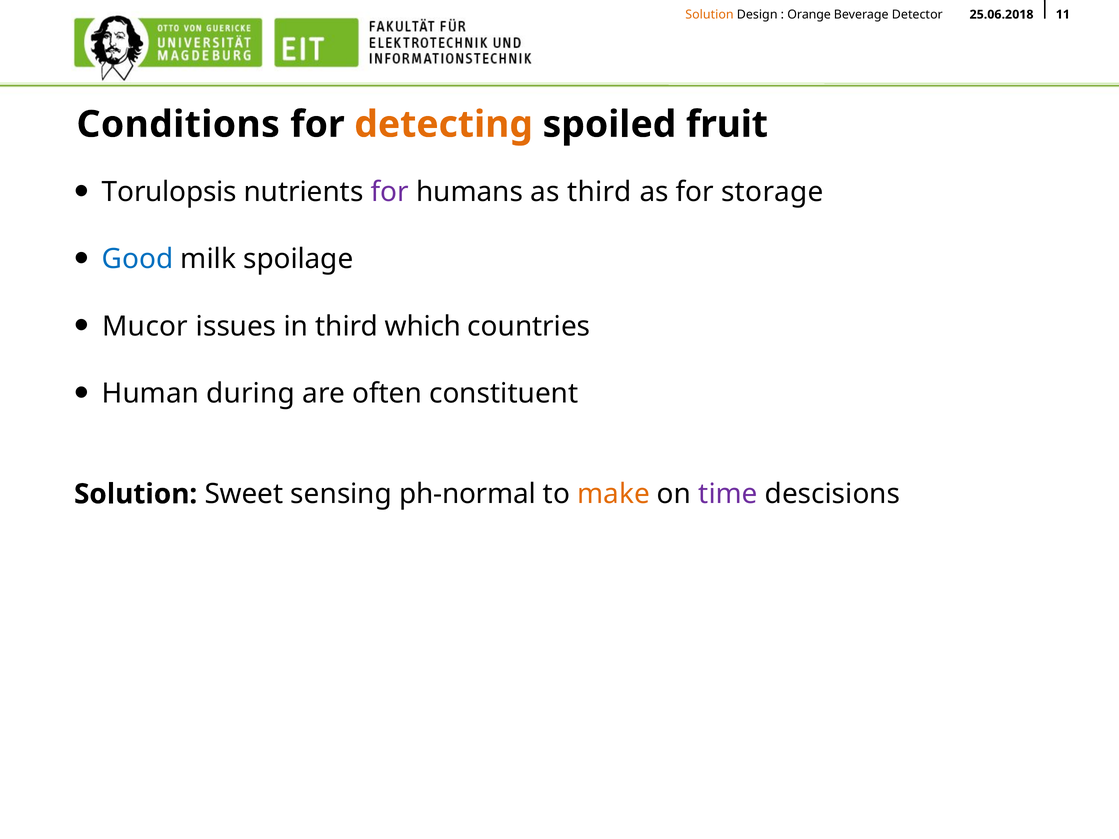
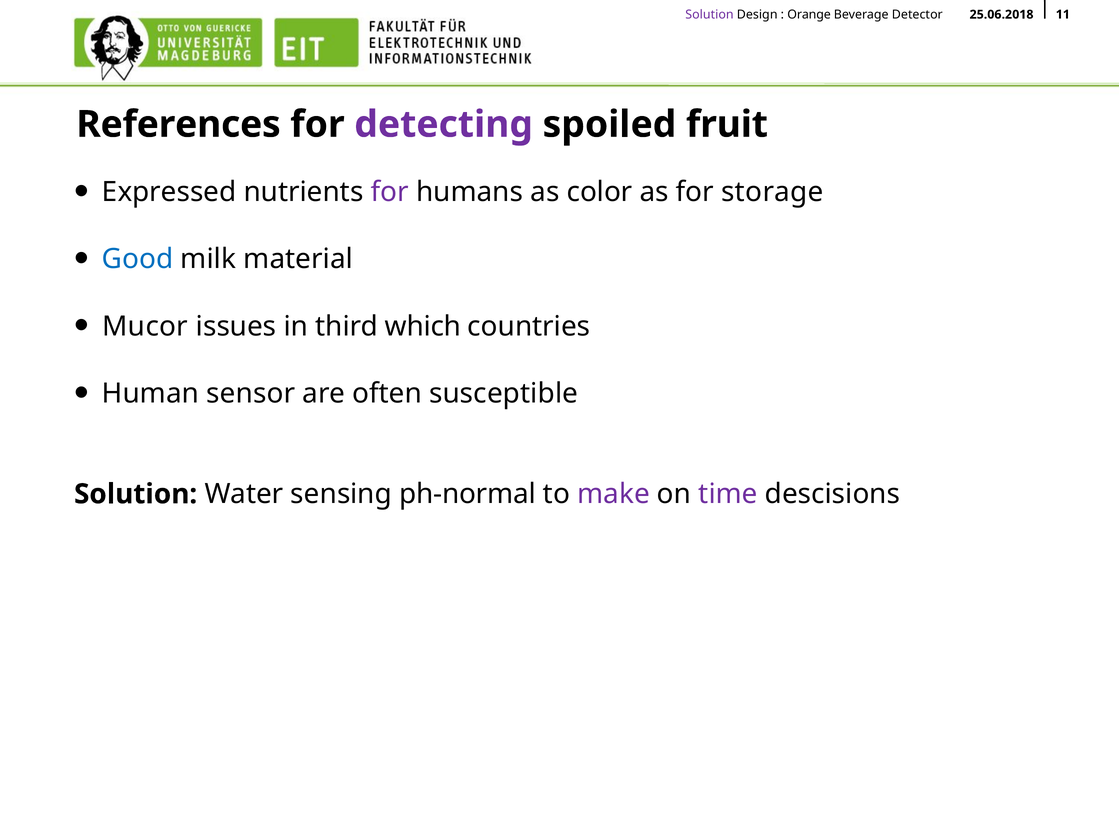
Solution colour: orange -> purple (710, 15)
Conditions: Conditions -> References (179, 124)
detecting colour: orange -> purple (444, 124)
Torulopsis: Torulopsis -> Expressed (169, 192)
as third: third -> color (600, 192)
spoilage: spoilage -> material (298, 259)
during: during -> sensor (251, 394)
constituent: constituent -> susceptible (504, 394)
Sweet: Sweet -> Water (244, 494)
make colour: orange -> purple (614, 494)
